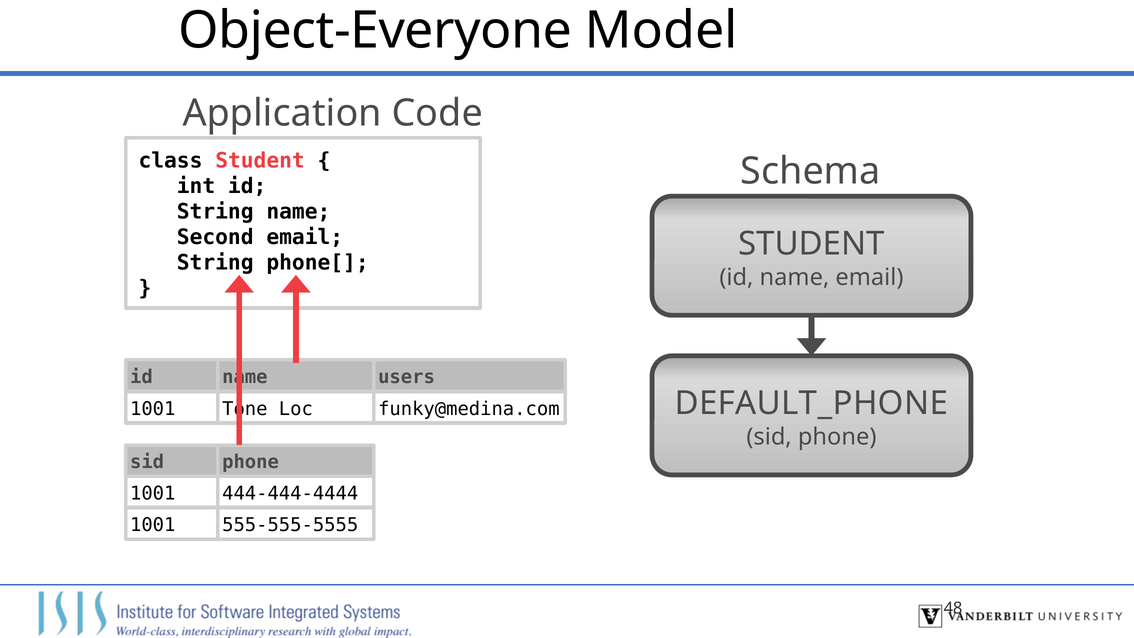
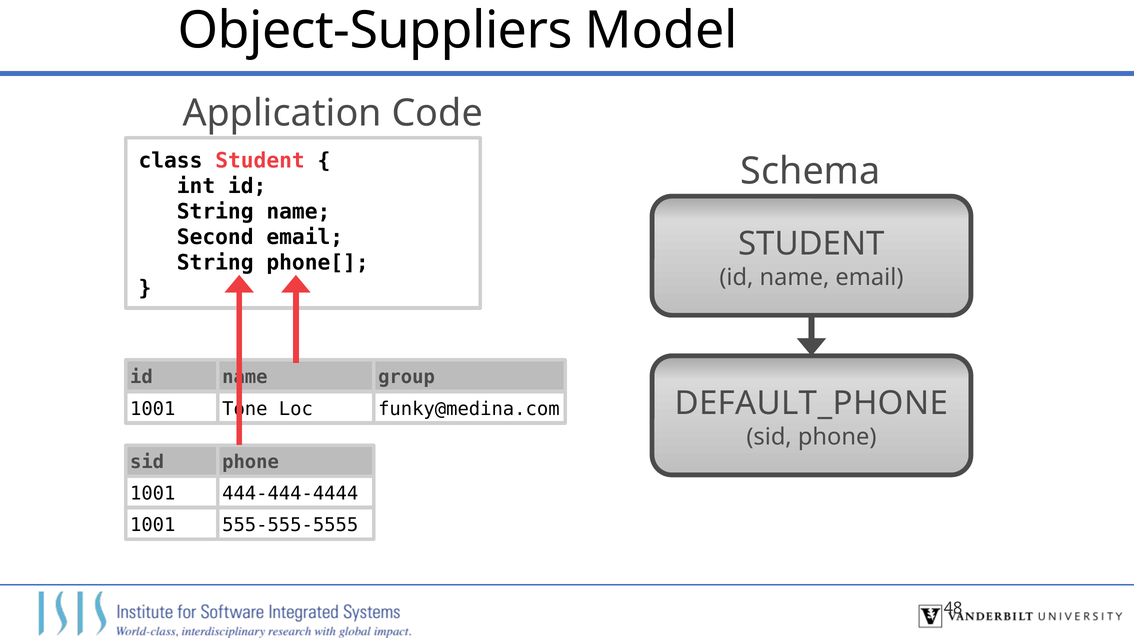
Object-Everyone: Object-Everyone -> Object-Suppliers (375, 31)
users: users -> group (407, 377)
